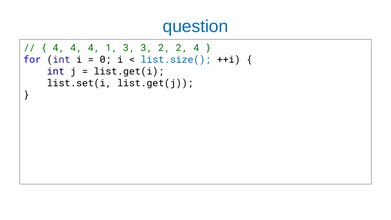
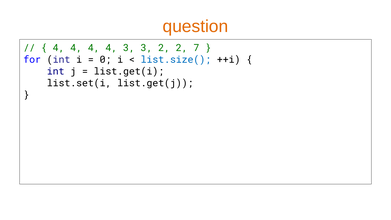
question colour: blue -> orange (195, 26)
4 4 4 1: 1 -> 4 (111, 48)
2 4: 4 -> 7 (196, 48)
